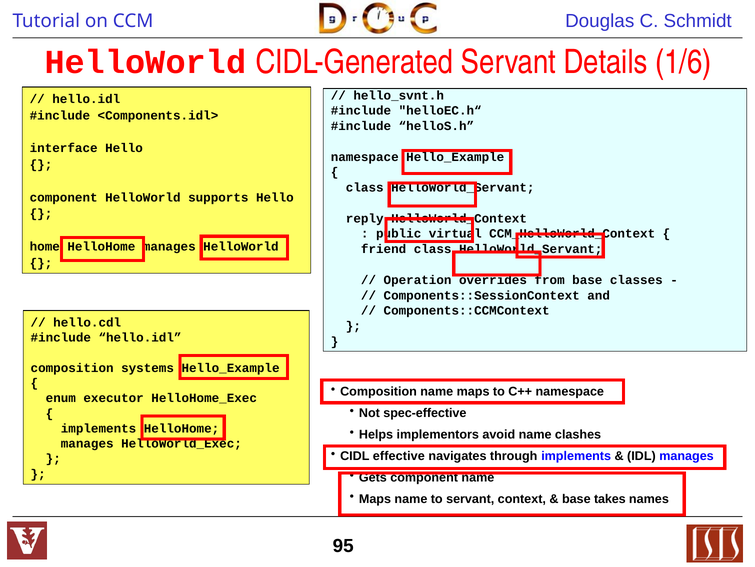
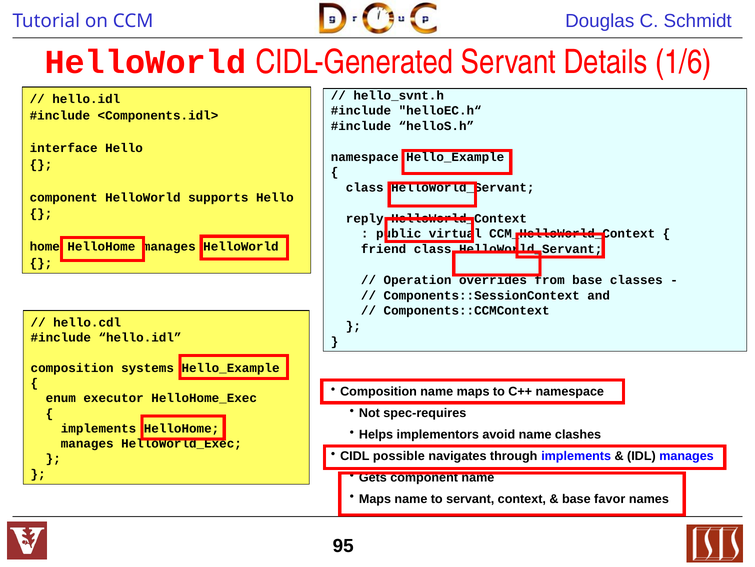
spec-effective: spec-effective -> spec-requires (425, 413)
effective: effective -> possible (399, 455)
takes: takes -> favor (610, 498)
